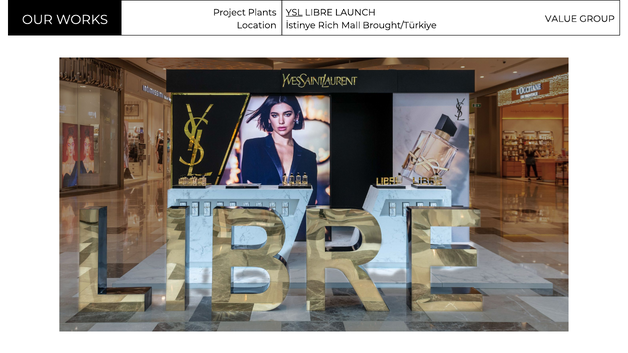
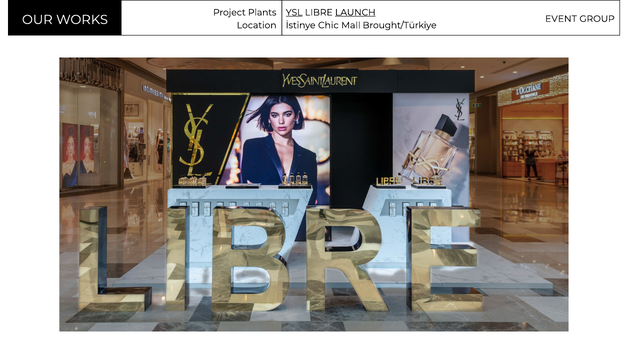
LAUNCH underline: none -> present (355, 12)
VALUE: VALUE -> EVENT (561, 19)
Rich: Rich -> Chic (328, 25)
